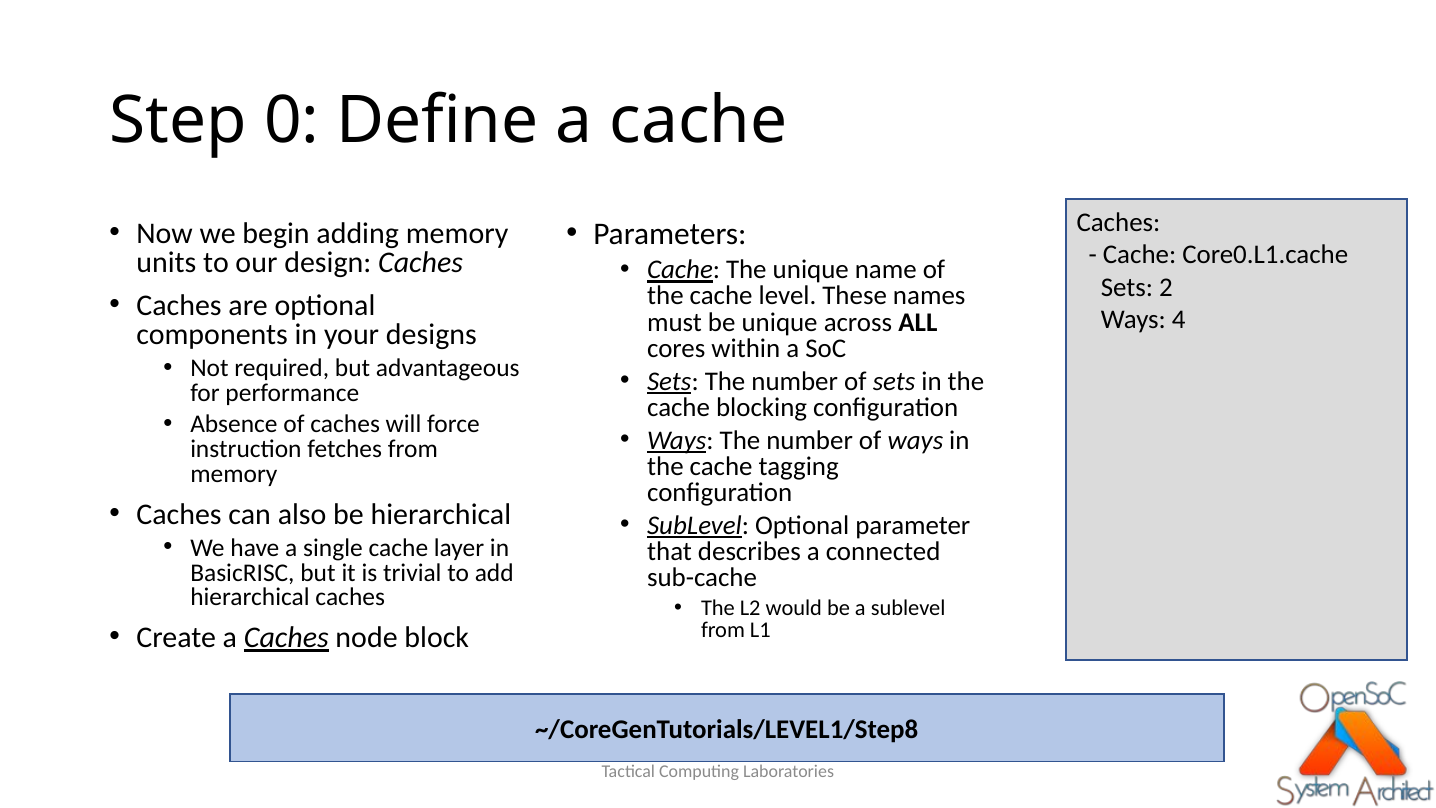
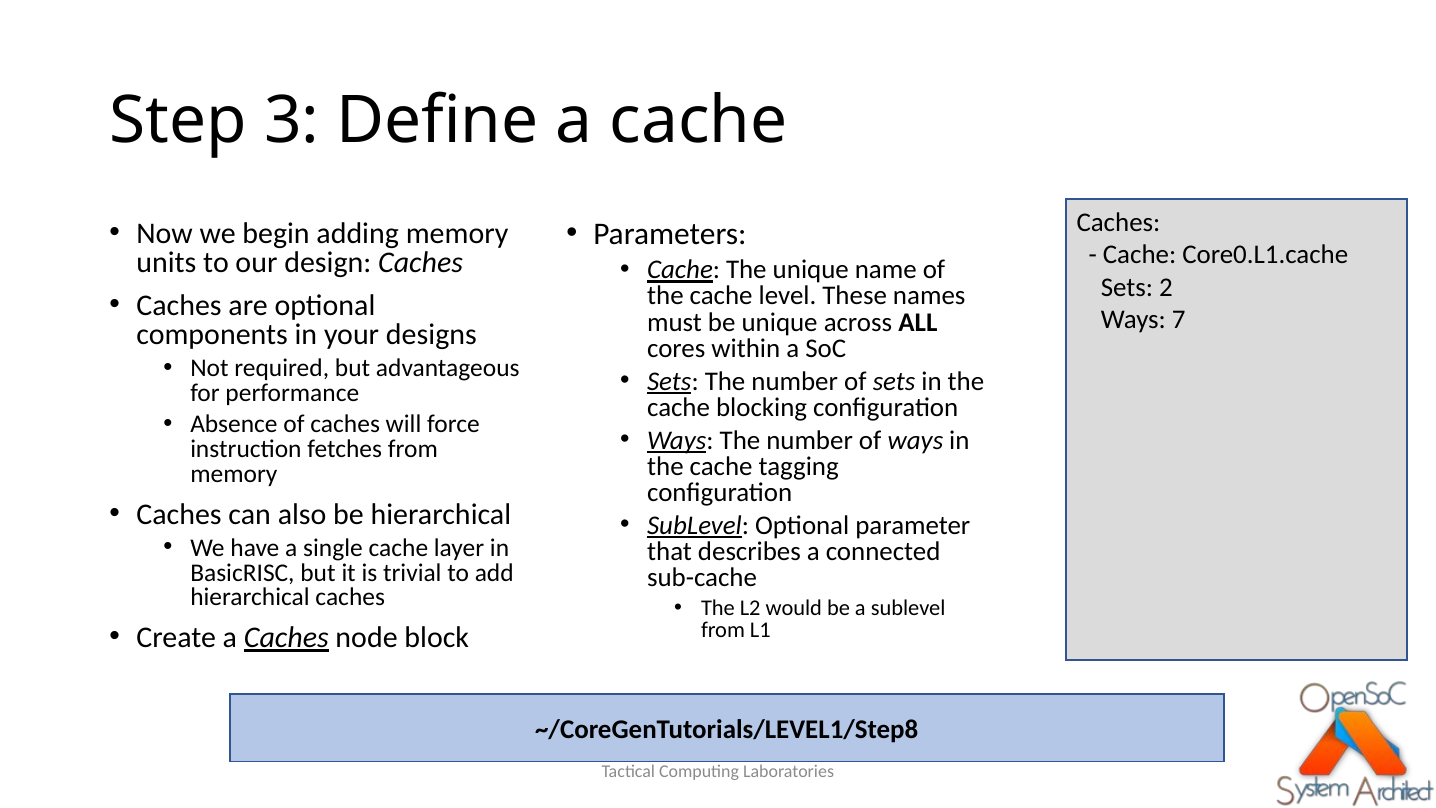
0: 0 -> 3 (292, 121)
4: 4 -> 7 (1179, 319)
